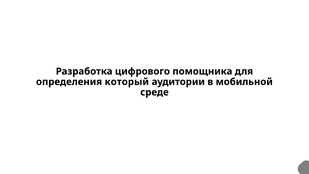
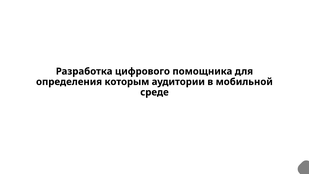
который: который -> которым (127, 82)
